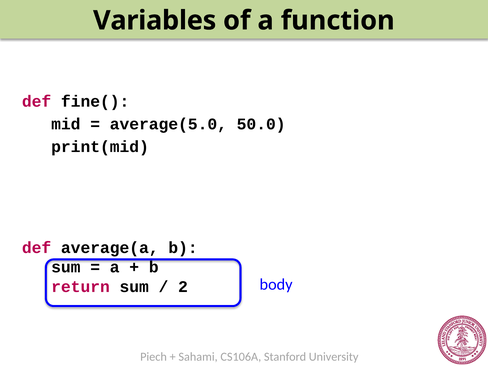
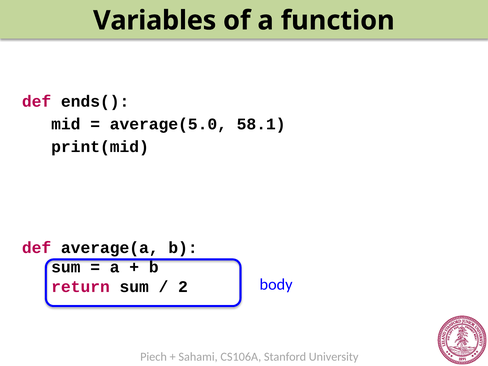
fine(: fine( -> ends( (95, 101)
50.0: 50.0 -> 58.1 (261, 124)
